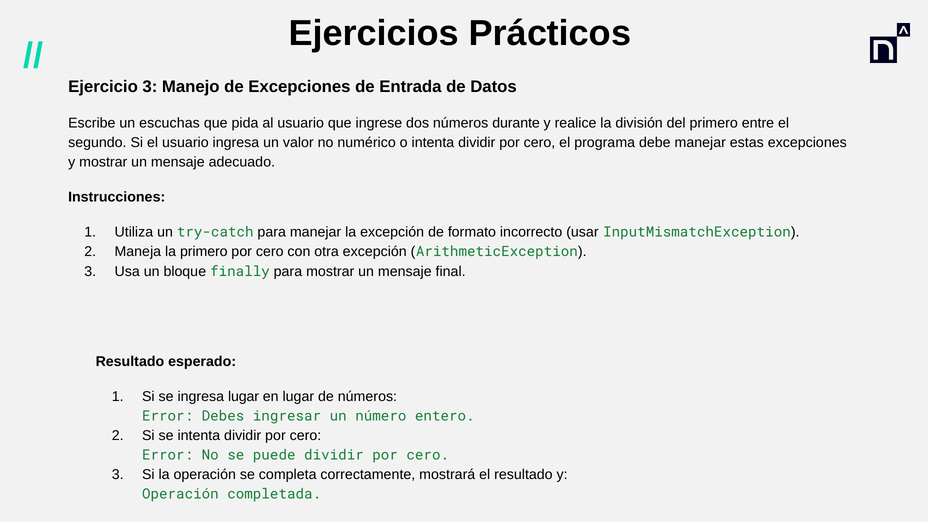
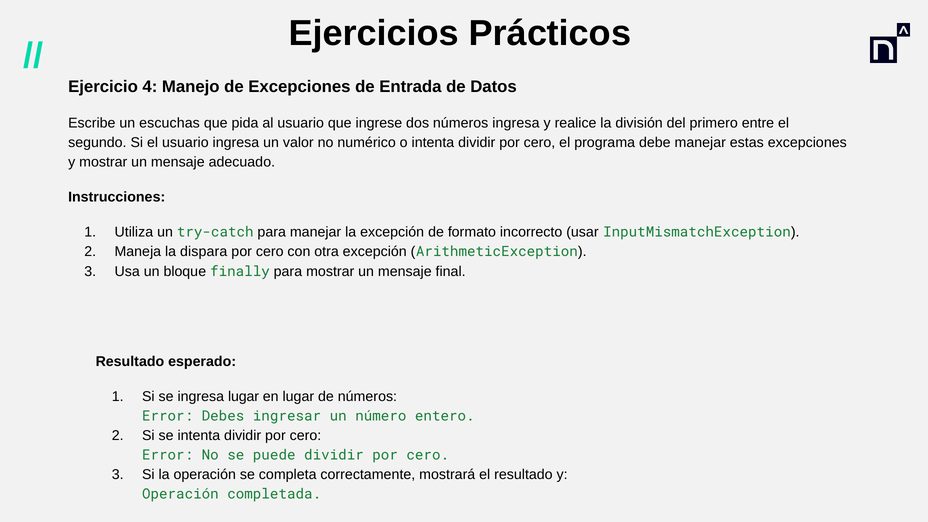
Ejercicio 3: 3 -> 4 (150, 87)
números durante: durante -> ingresa (516, 123)
la primero: primero -> dispara (204, 252)
